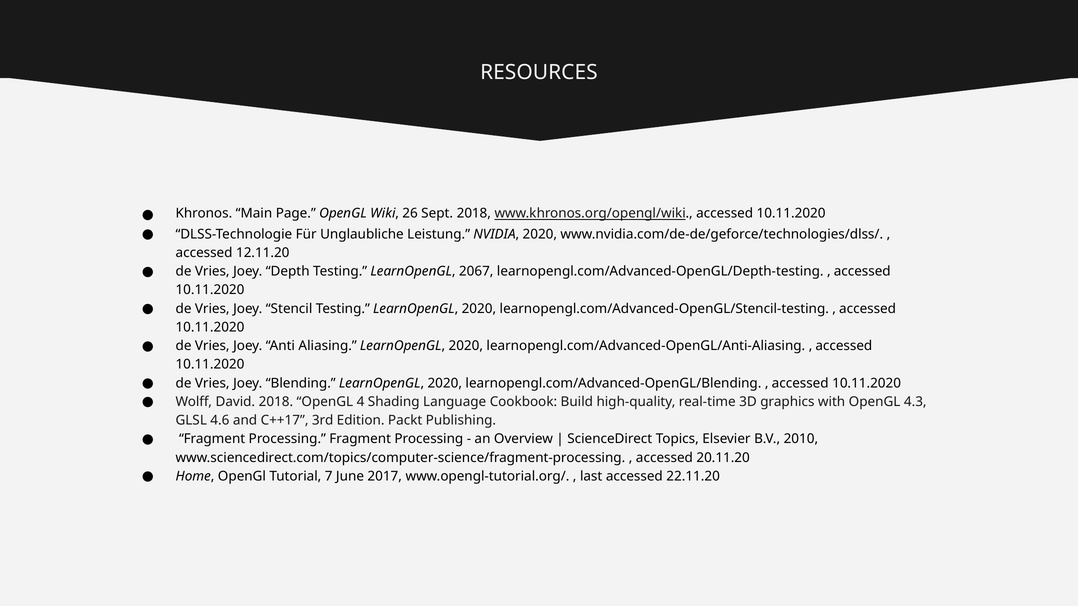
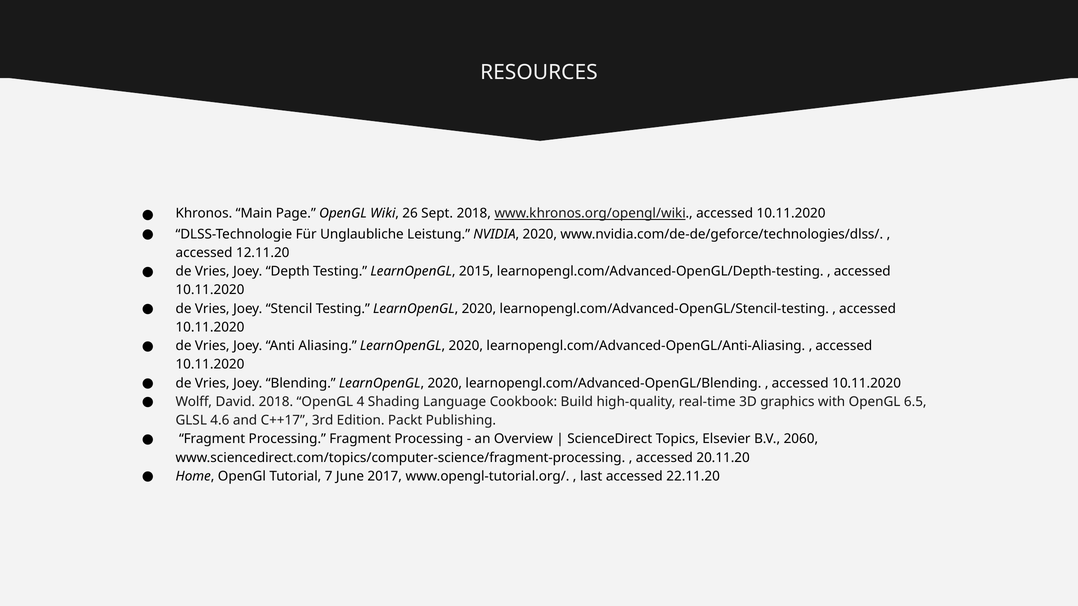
2067: 2067 -> 2015 (476, 272)
4.3: 4.3 -> 6.5 (915, 402)
2010: 2010 -> 2060 (801, 439)
